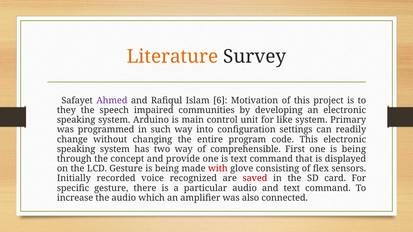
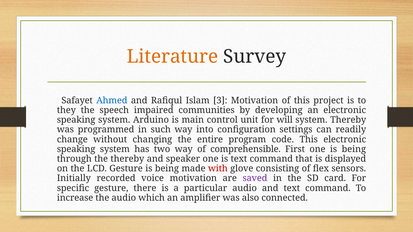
Ahmed colour: purple -> blue (112, 101)
6: 6 -> 3 (220, 101)
like: like -> will (285, 120)
system Primary: Primary -> Thereby (348, 120)
the concept: concept -> thereby (127, 159)
provide: provide -> speaker (183, 159)
voice recognized: recognized -> motivation (193, 179)
saved colour: red -> purple (255, 179)
